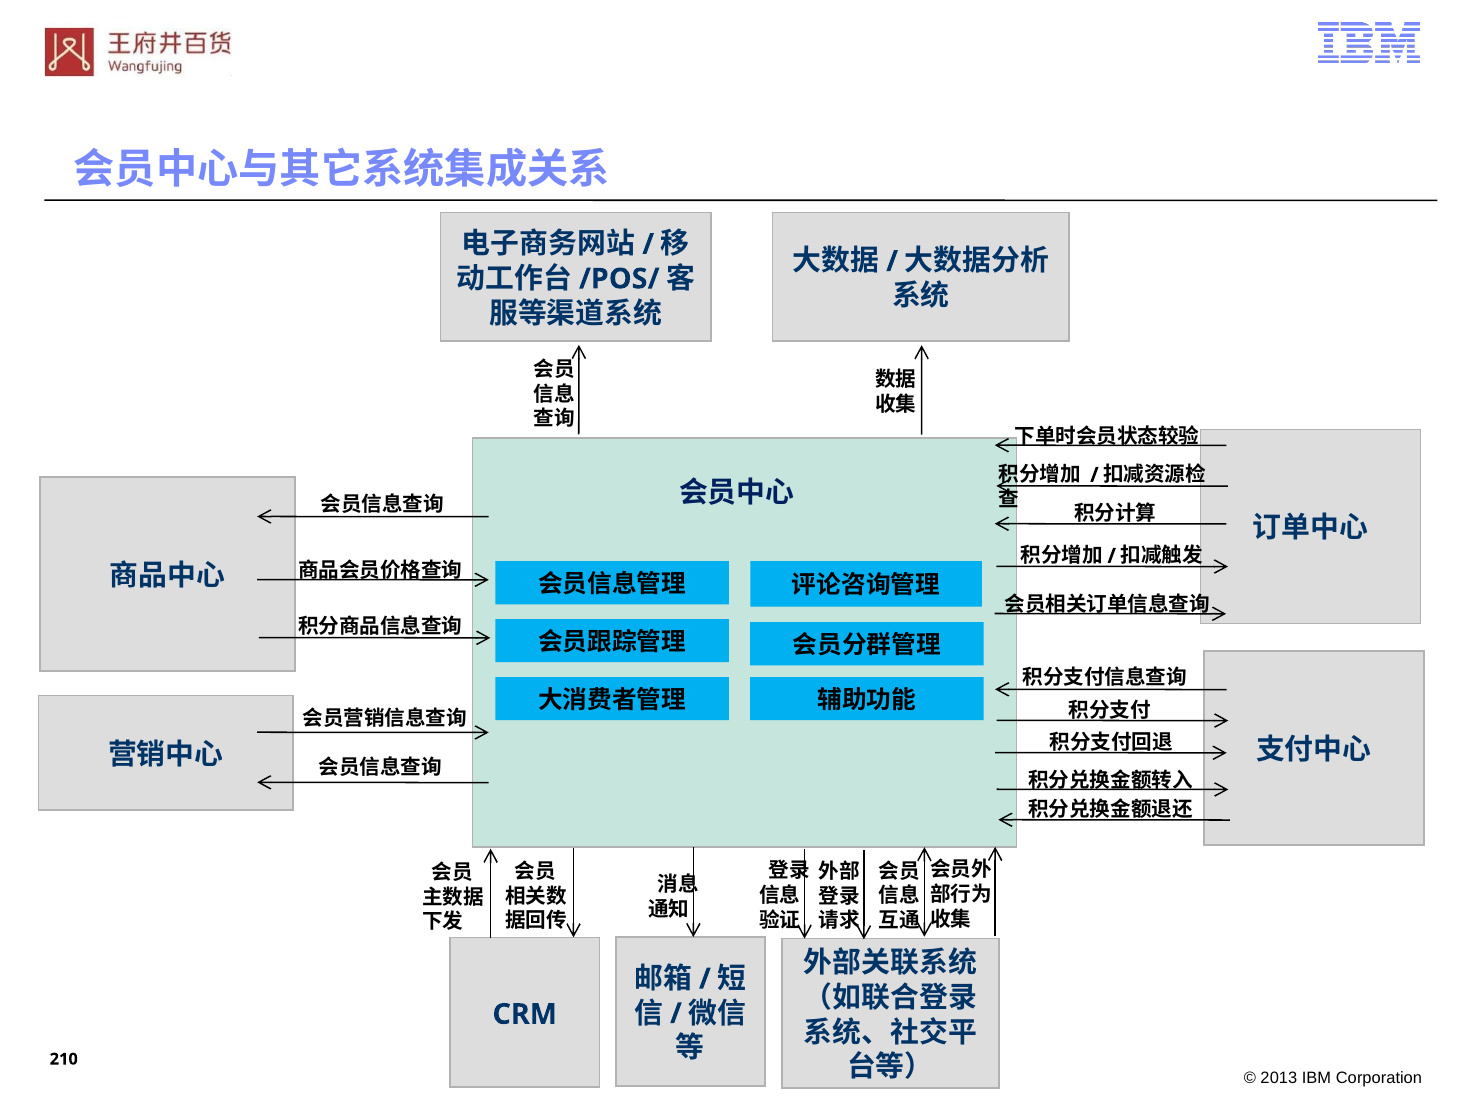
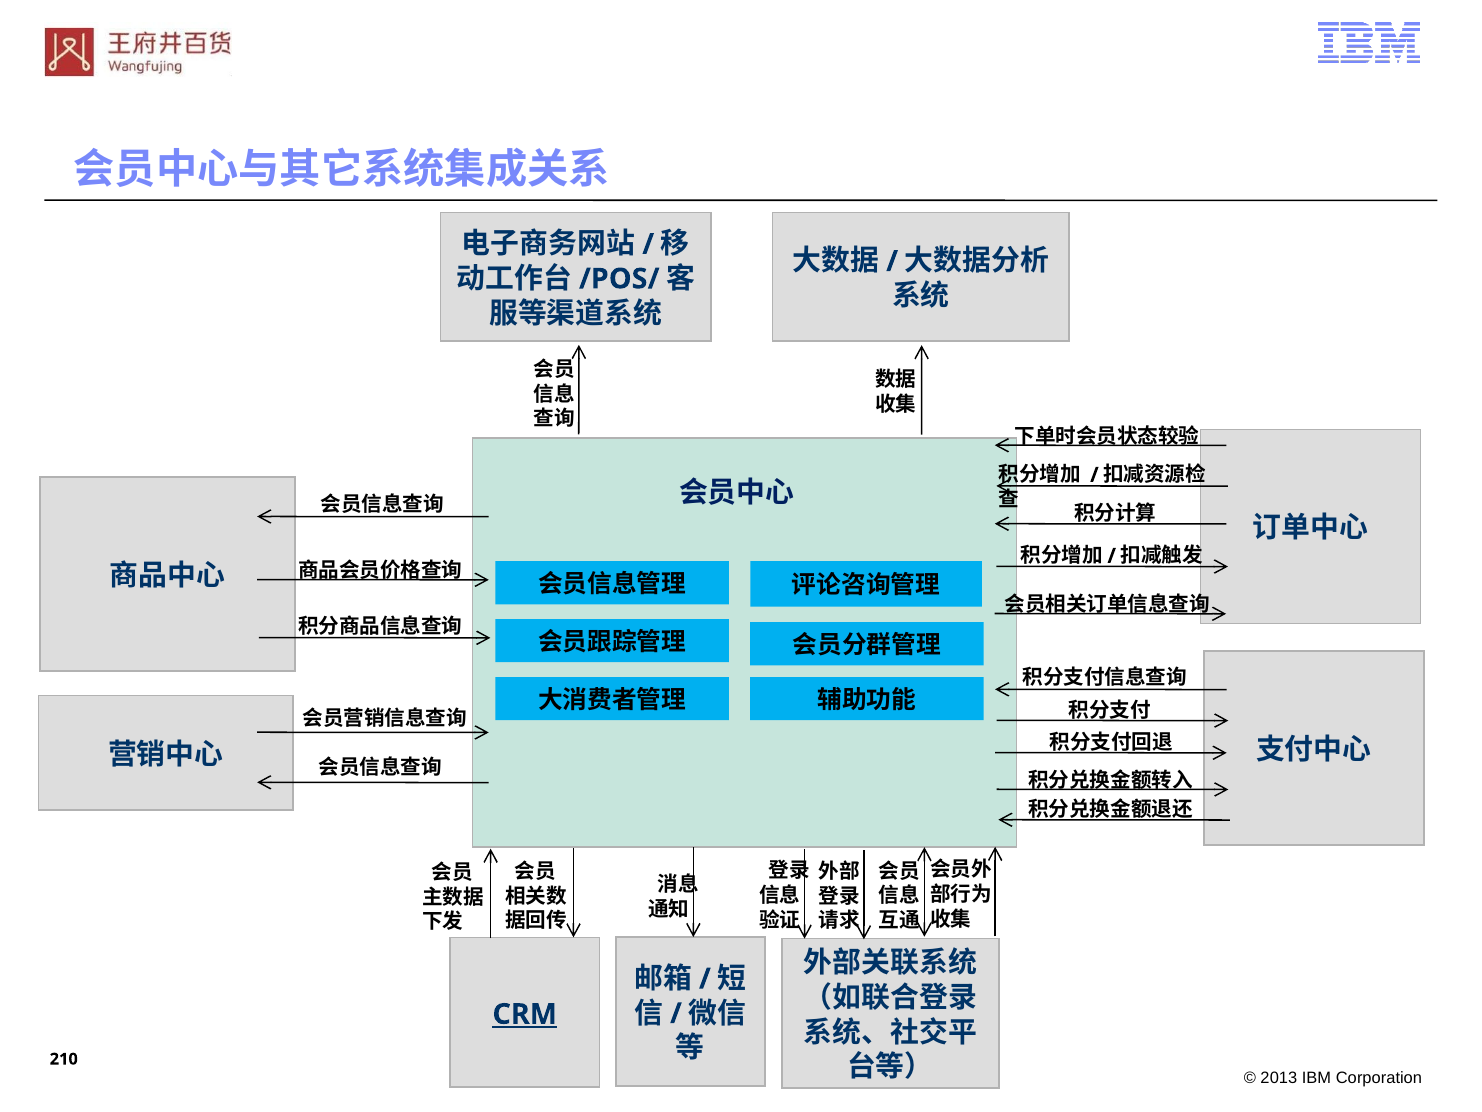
CRM underline: none -> present (525, 1014)
